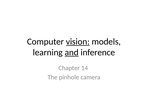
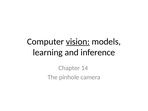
and underline: present -> none (72, 52)
